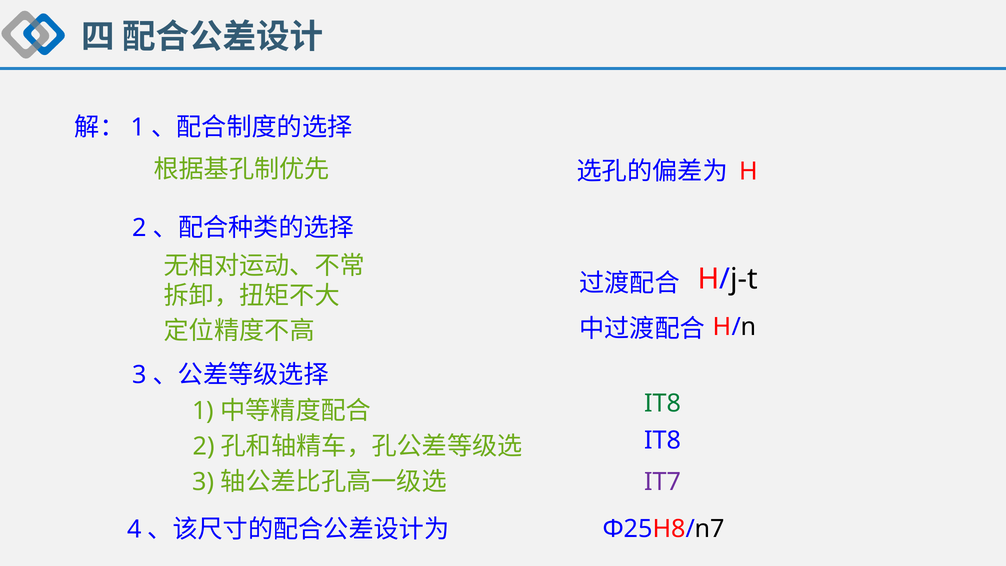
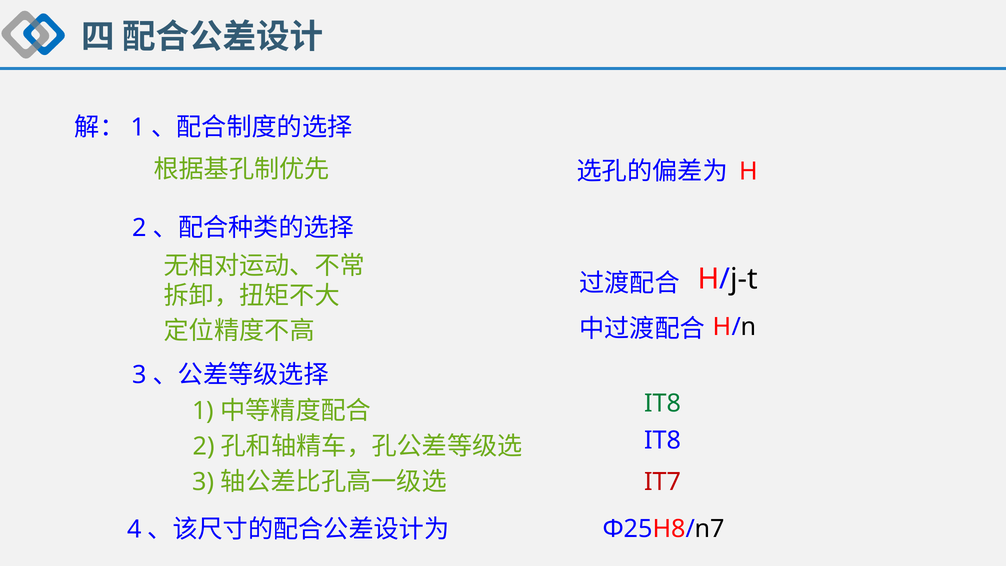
IT7 colour: purple -> red (663, 482)
